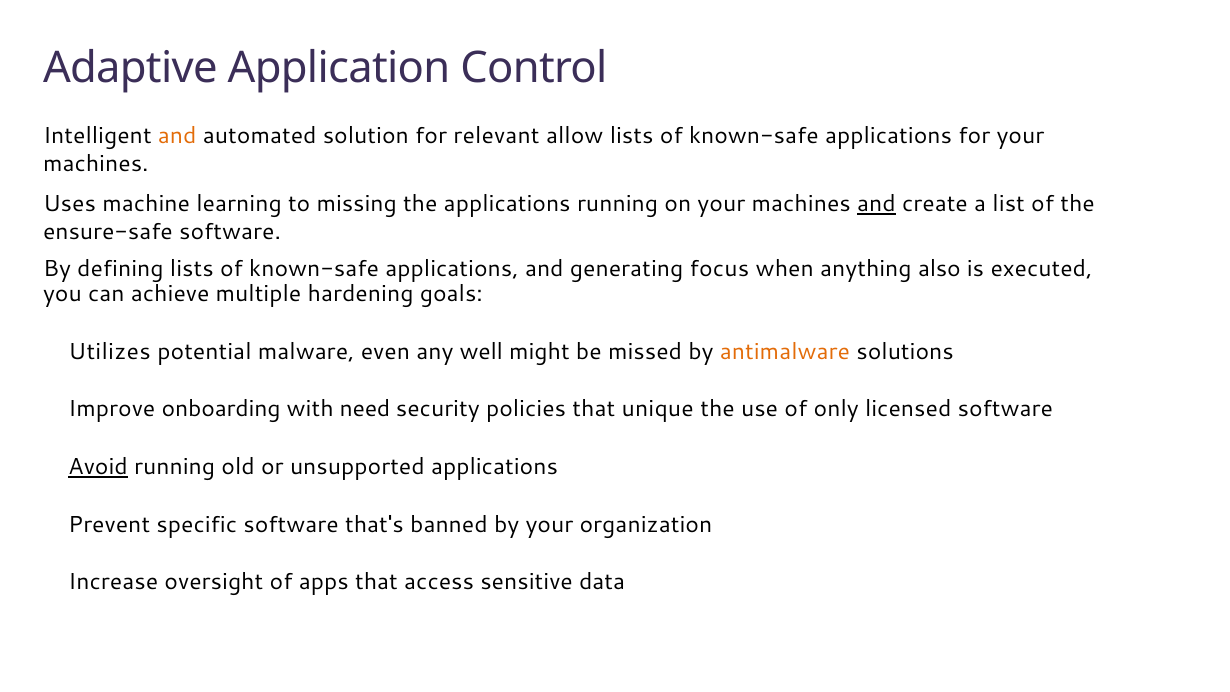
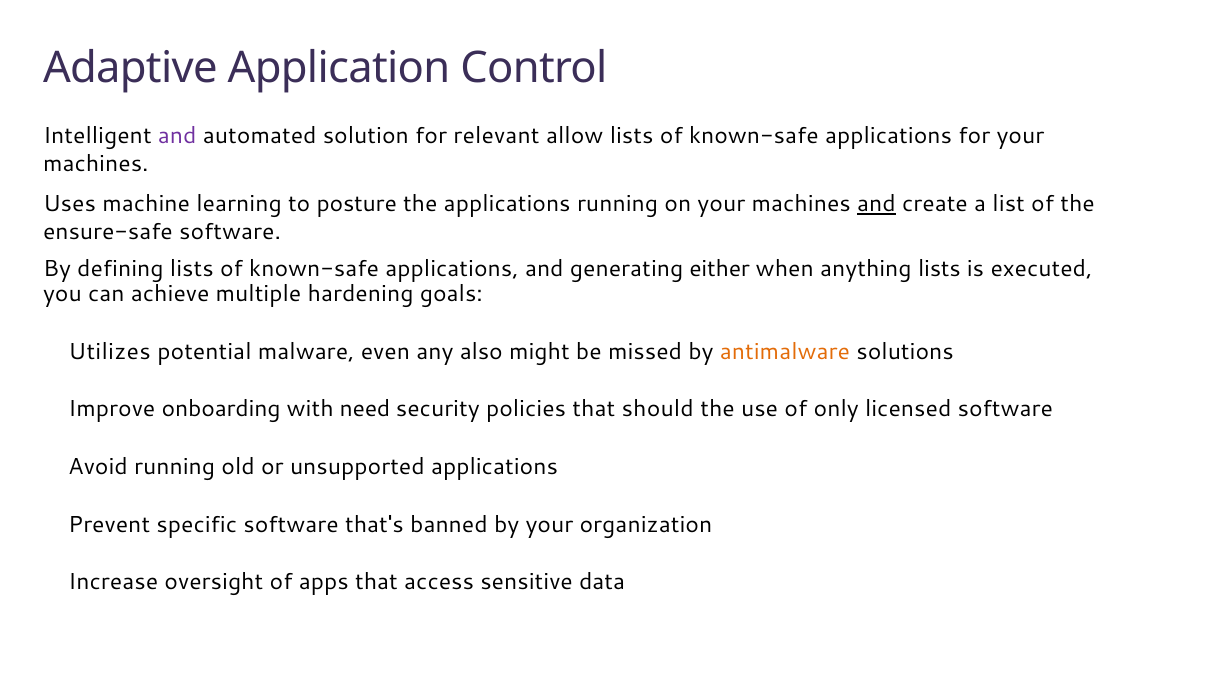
and colour: orange -> purple (177, 136)
missing: missing -> posture (357, 204)
focus: focus -> either (720, 269)
anything also: also -> lists (939, 269)
well: well -> also (481, 352)
unique: unique -> should (658, 409)
Avoid underline: present -> none (98, 467)
